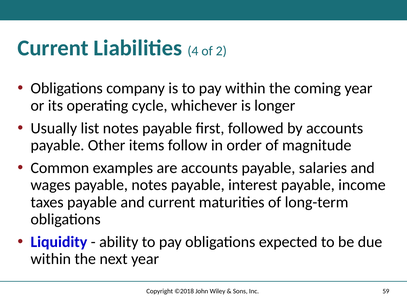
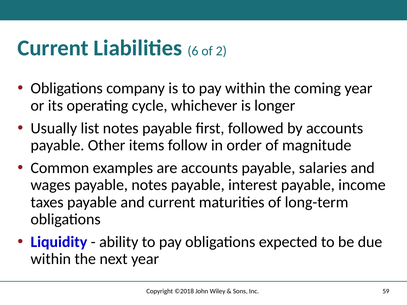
4: 4 -> 6 (193, 51)
